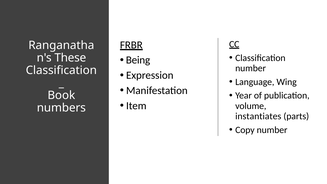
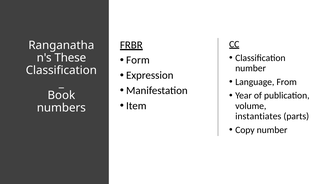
Being: Being -> Form (138, 60)
Wing: Wing -> From (287, 82)
